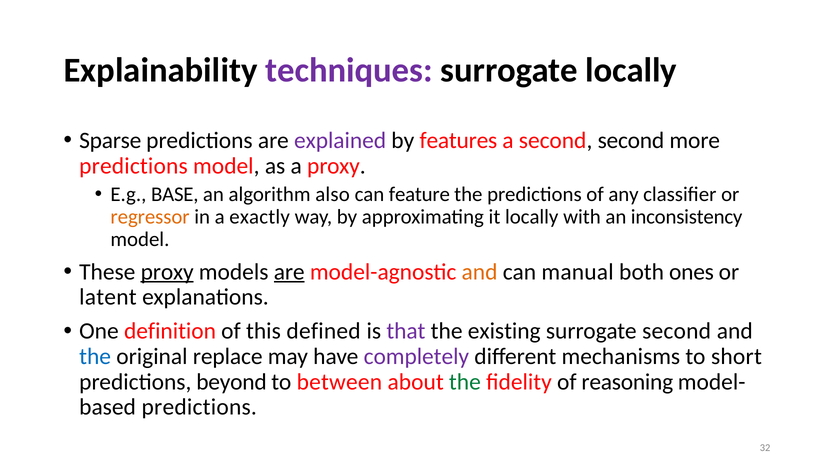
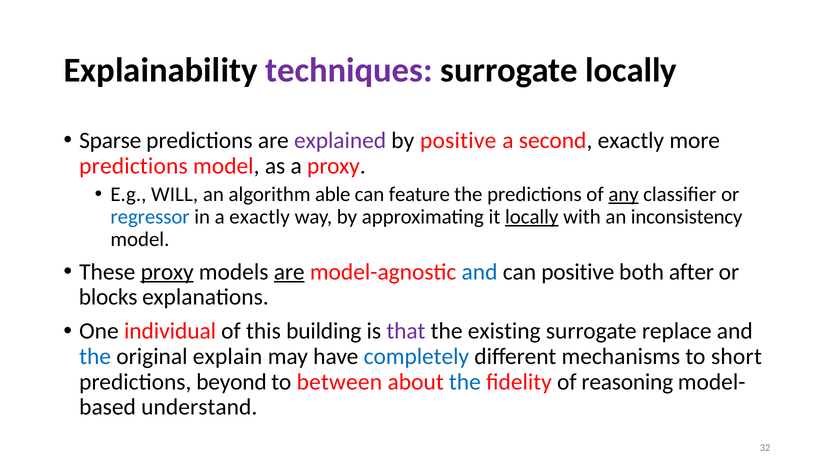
by features: features -> positive (458, 141)
second second: second -> exactly (631, 141)
BASE: BASE -> WILL (175, 194)
also: also -> able (333, 194)
any underline: none -> present (624, 194)
regressor colour: orange -> blue (150, 217)
locally underline: none -> present (532, 217)
and colour: orange -> blue (480, 272)
can manual: manual -> positive (578, 272)
ones: ones -> after (691, 272)
latent: latent -> blocks (108, 297)
definition: definition -> individual (170, 331)
defined: defined -> building (324, 331)
surrogate second: second -> replace (677, 331)
replace: replace -> explain (228, 357)
completely colour: purple -> blue (416, 357)
the colour: green -> blue (465, 382)
predictions: predictions -> understand (199, 407)
